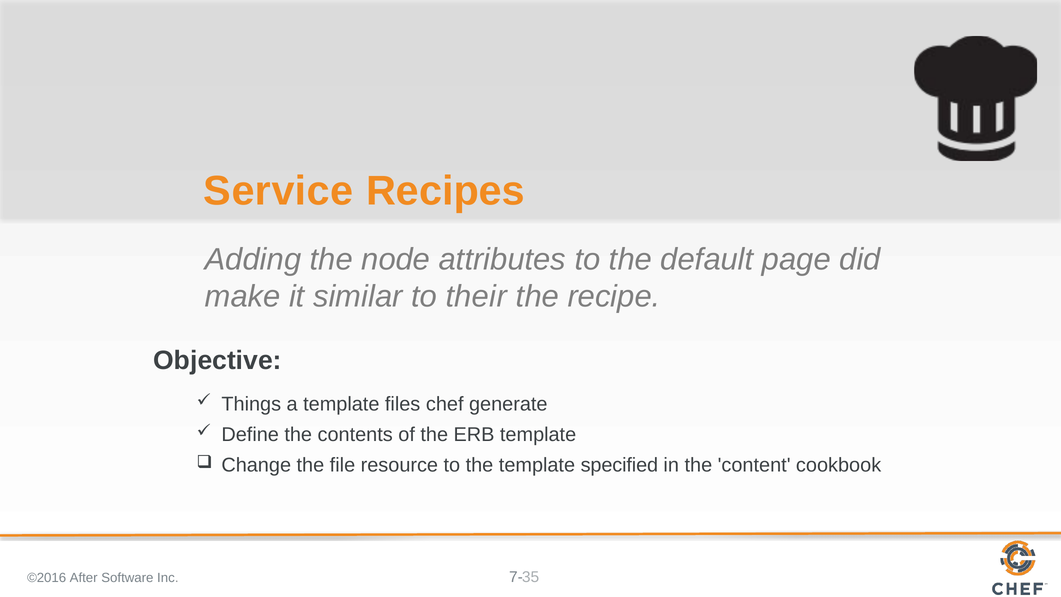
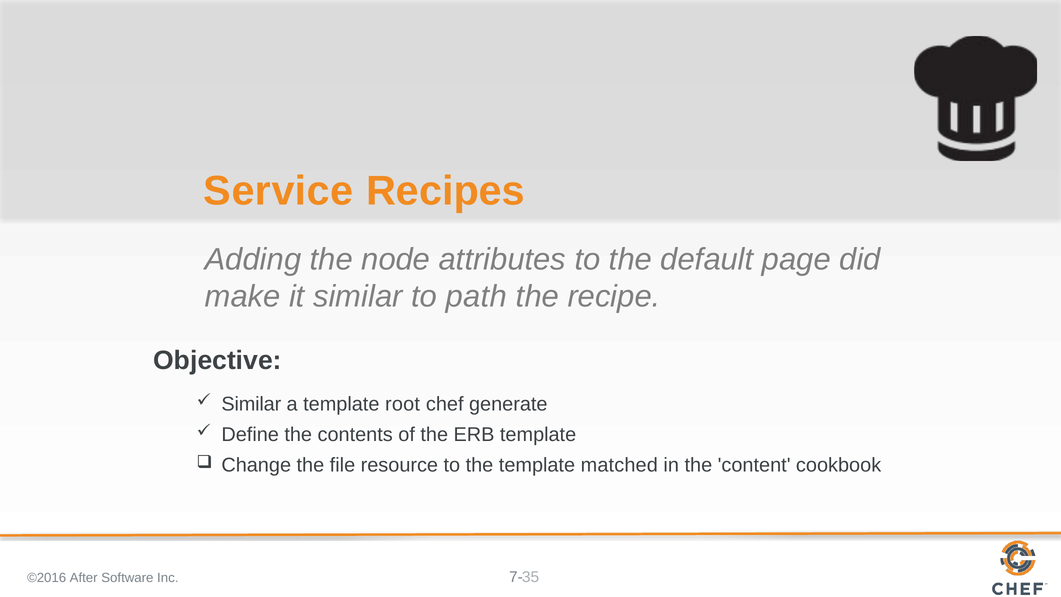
their: their -> path (476, 297)
Things: Things -> Similar (251, 404)
files: files -> root (403, 404)
specified: specified -> matched (619, 465)
